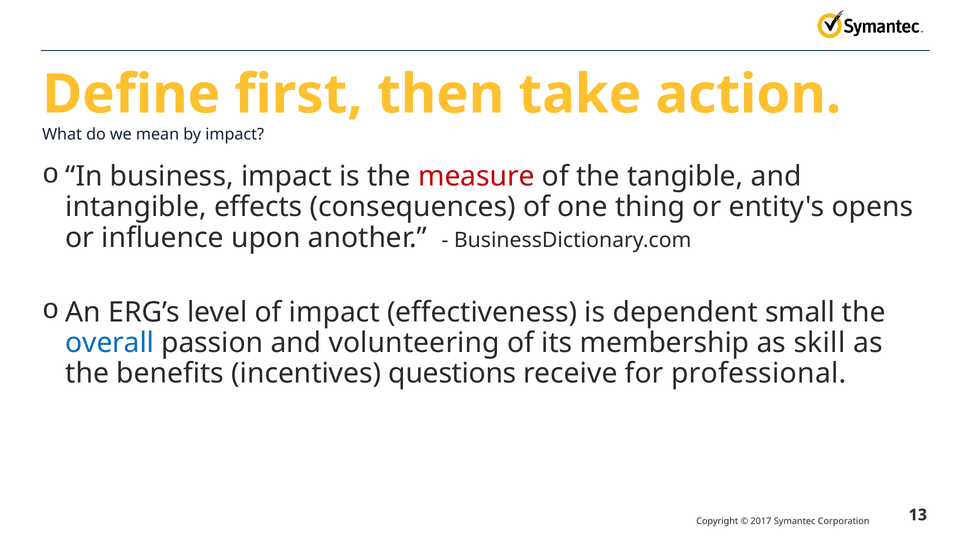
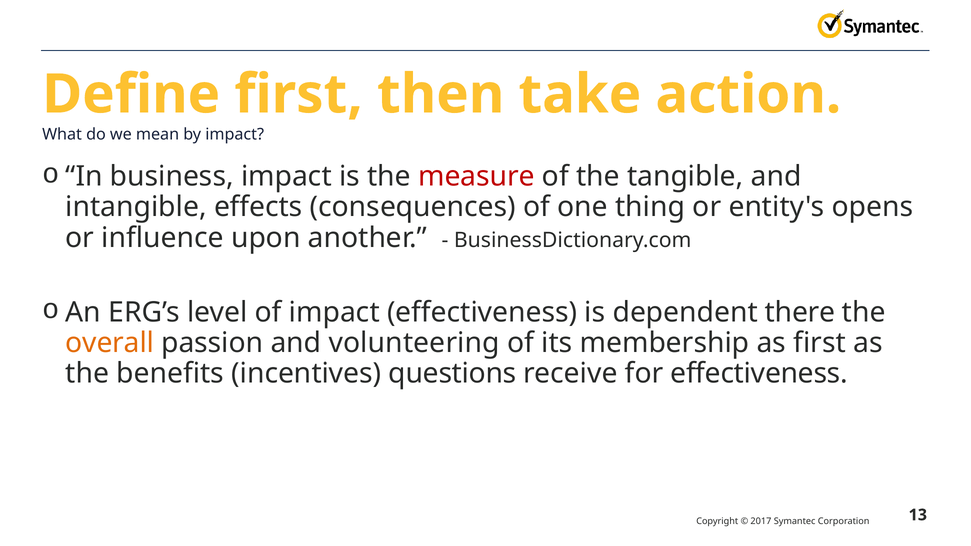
small: small -> there (800, 312)
overall colour: blue -> orange (110, 343)
as skill: skill -> first (820, 343)
for professional: professional -> effectiveness (759, 373)
